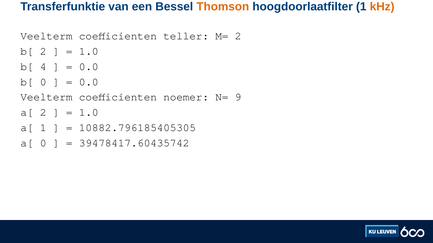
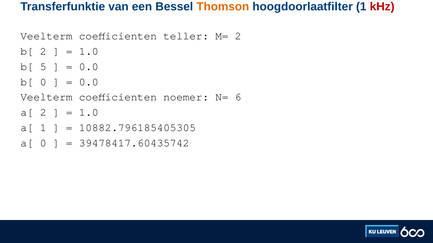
kHz colour: orange -> red (382, 7)
4: 4 -> 5 (43, 67)
9: 9 -> 6 (238, 97)
